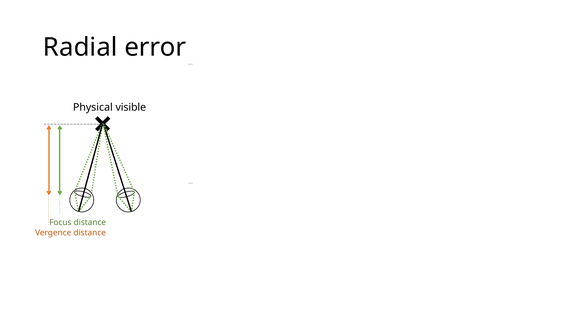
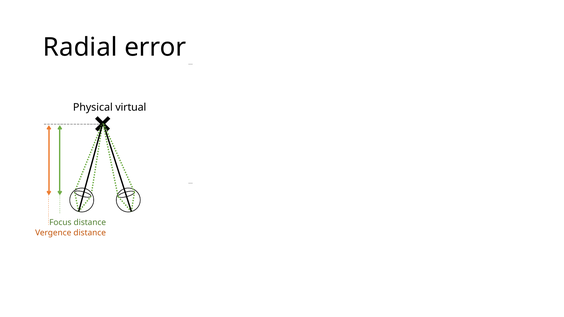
Physical visible: visible -> virtual (131, 107)
